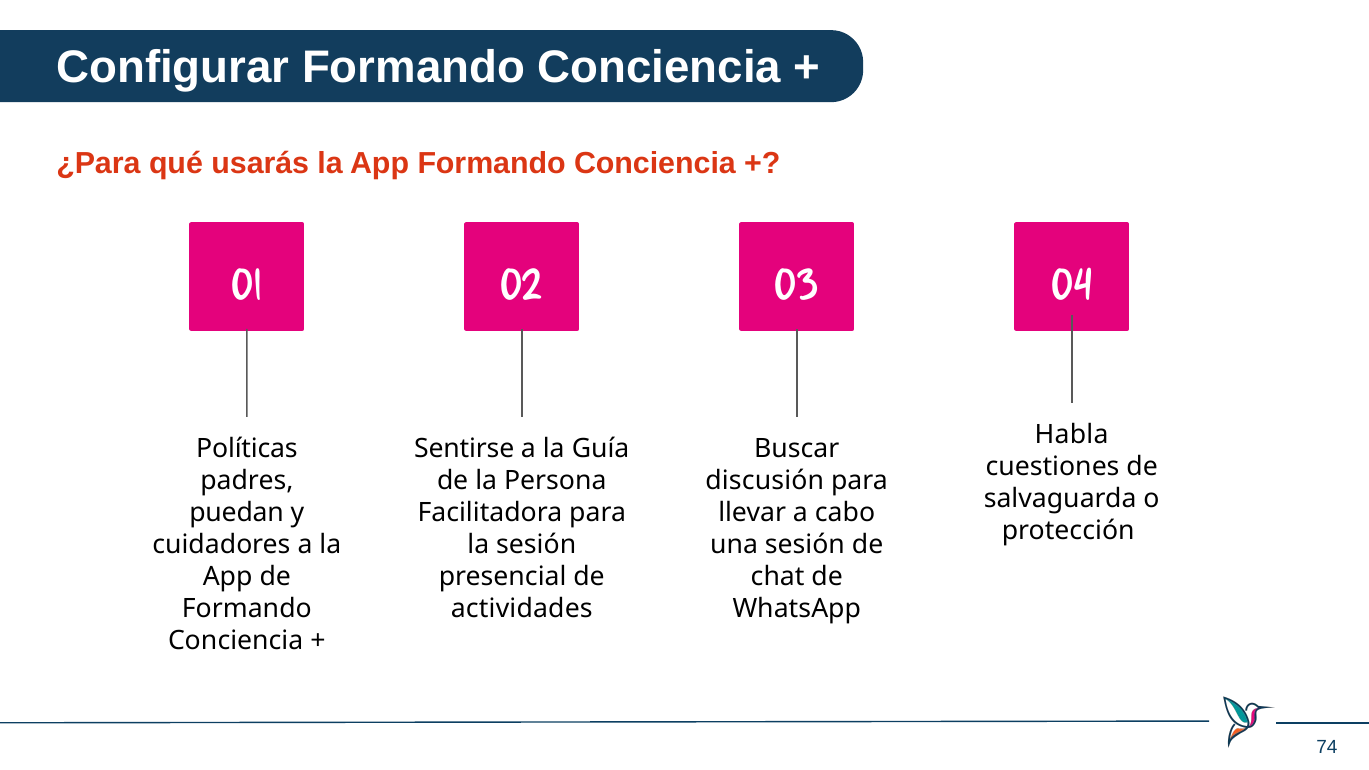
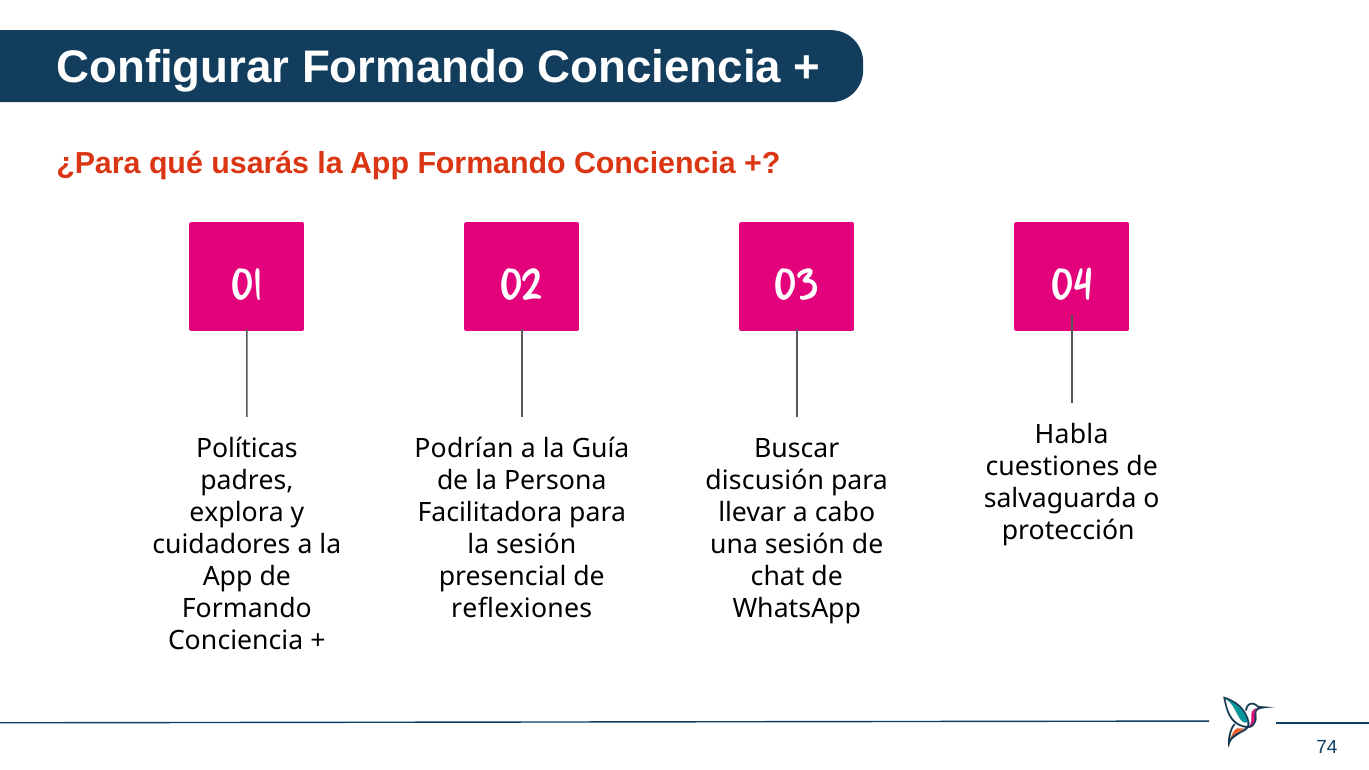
Sentirse: Sentirse -> Podrían (464, 449)
puedan: puedan -> explora (236, 513)
actividades: actividades -> reflexiones (522, 608)
